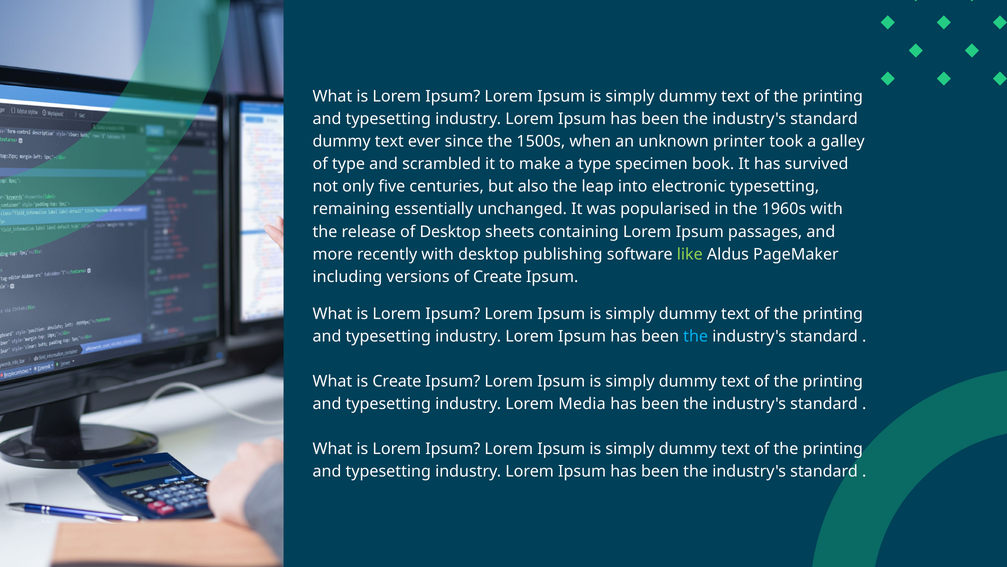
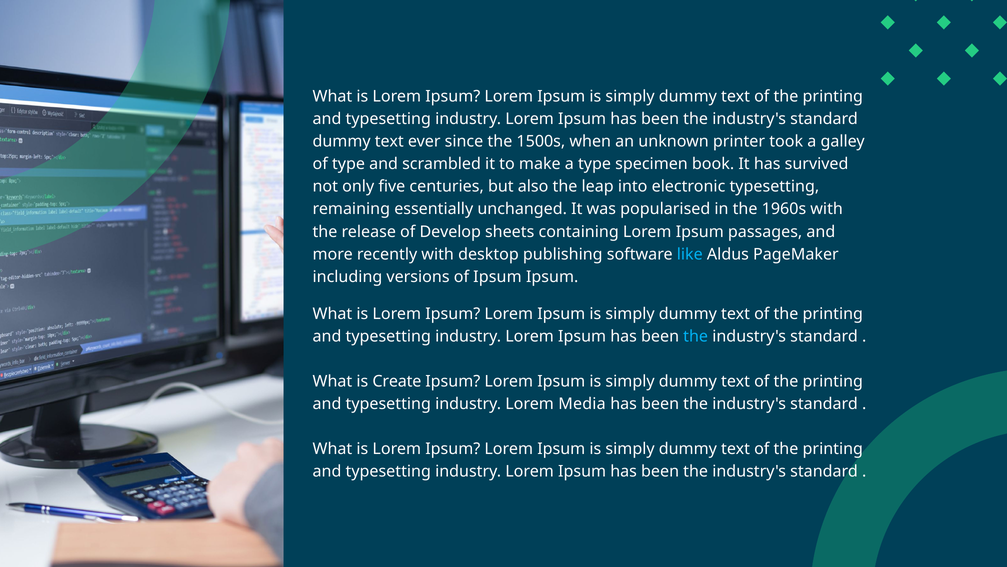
of Desktop: Desktop -> Develop (450, 231)
like colour: light green -> light blue (690, 254)
of Create: Create -> Ipsum (497, 277)
